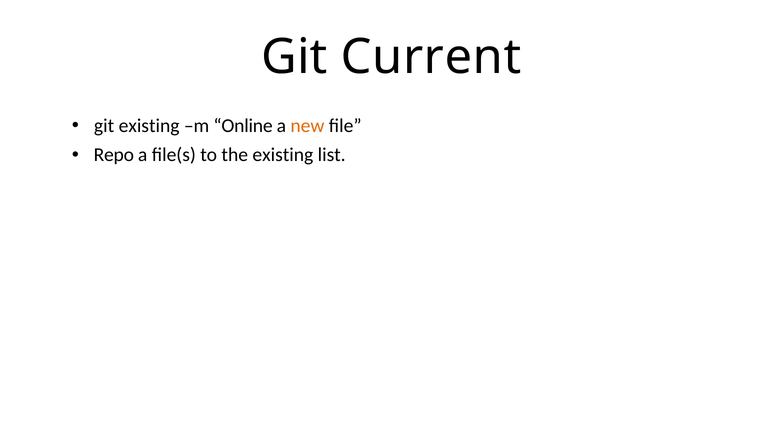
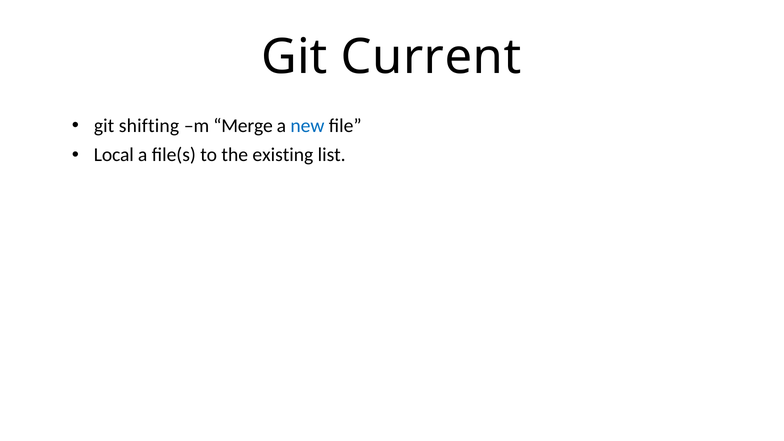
git existing: existing -> shifting (149, 126)
Online: Online -> Merge (243, 126)
new colour: orange -> blue (307, 126)
Repo: Repo -> Local (114, 155)
